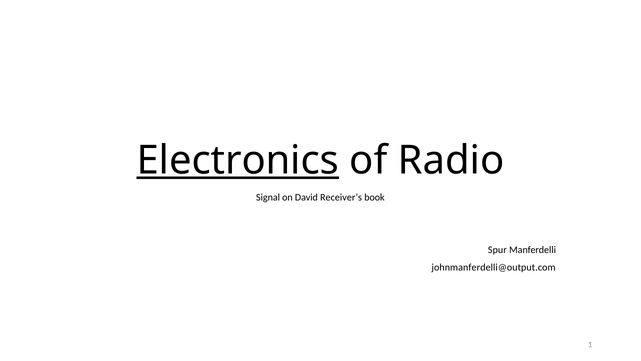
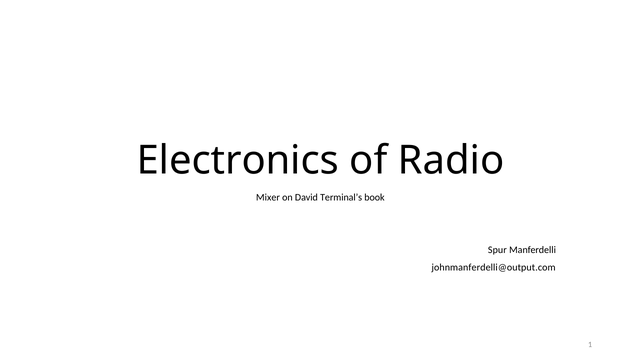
Electronics underline: present -> none (238, 160)
Signal: Signal -> Mixer (268, 197)
Receiver’s: Receiver’s -> Terminal’s (341, 197)
